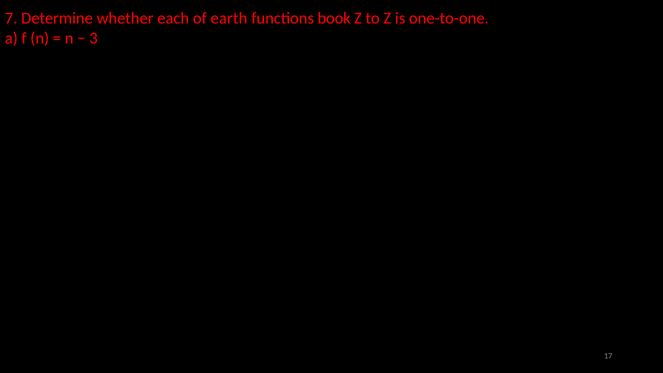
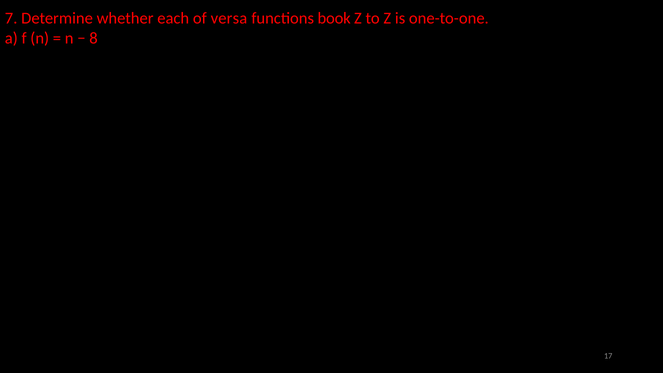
earth: earth -> versa (229, 18)
3: 3 -> 8 (94, 38)
